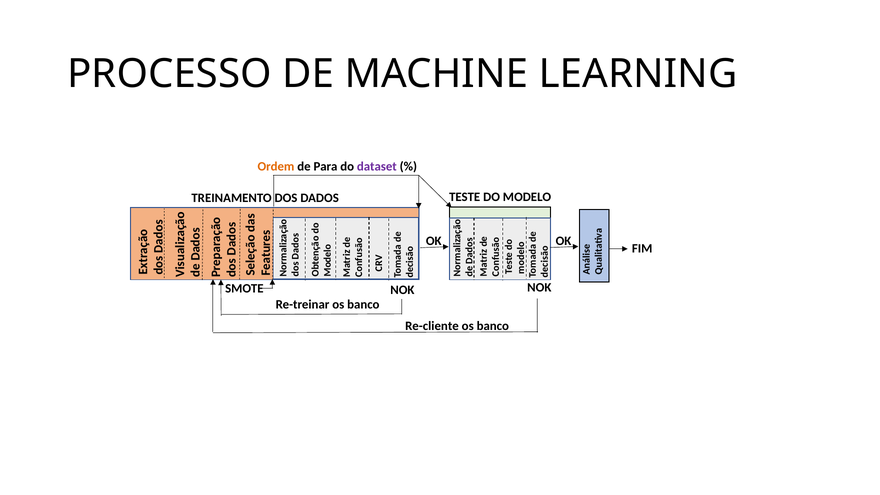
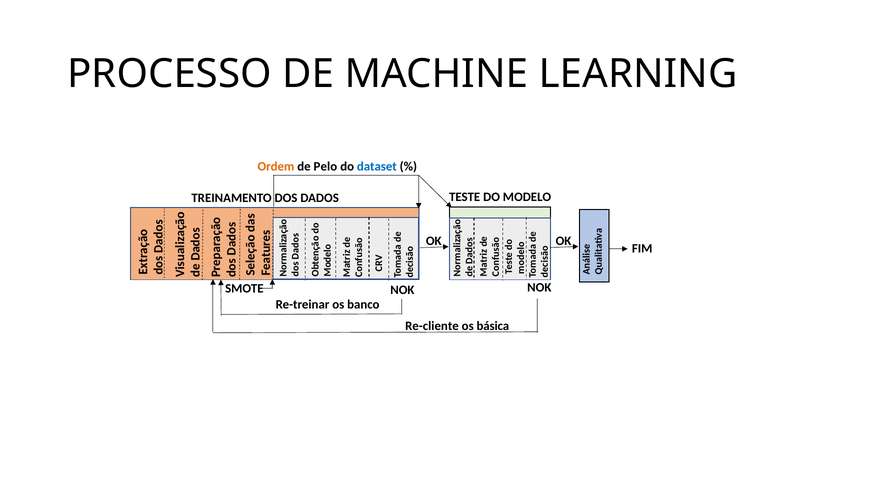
Para: Para -> Pelo (325, 167)
dataset colour: purple -> blue (377, 167)
banco: banco -> básica (493, 326)
